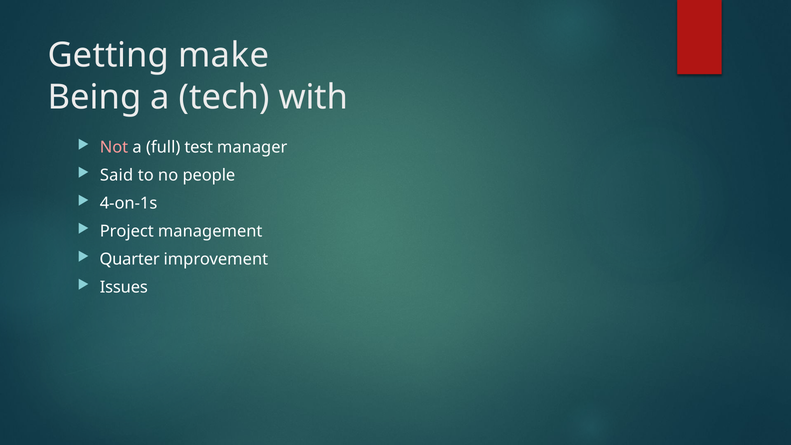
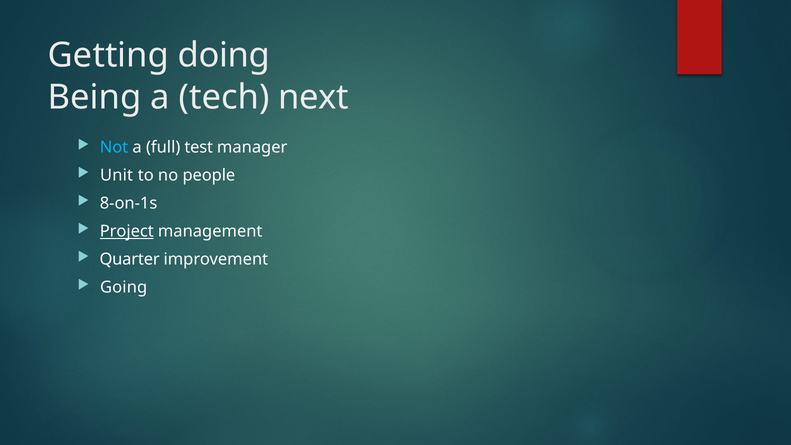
make: make -> doing (224, 56)
with: with -> next (313, 97)
Not colour: pink -> light blue (114, 147)
Said: Said -> Unit (117, 175)
4-on-1s: 4-on-1s -> 8-on-1s (129, 203)
Project underline: none -> present (127, 231)
Issues: Issues -> Going (124, 287)
